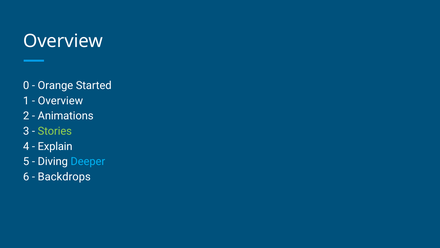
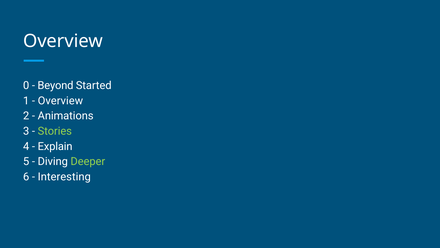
Orange: Orange -> Beyond (56, 85)
Deeper colour: light blue -> light green (88, 161)
Backdrops: Backdrops -> Interesting (64, 176)
